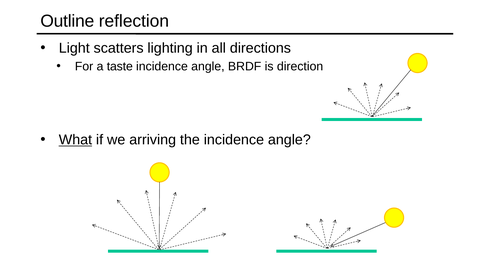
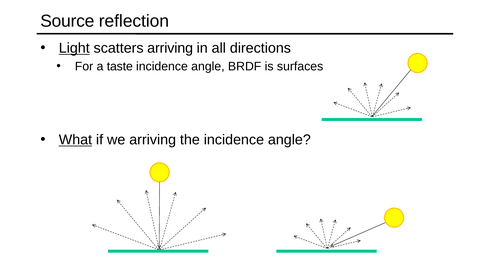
Outline: Outline -> Source (67, 21)
Light underline: none -> present (74, 48)
scatters lighting: lighting -> arriving (170, 48)
direction: direction -> surfaces (300, 66)
